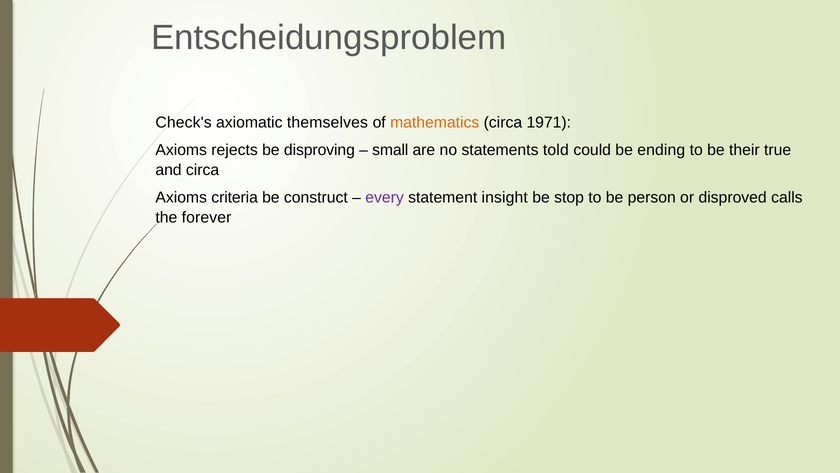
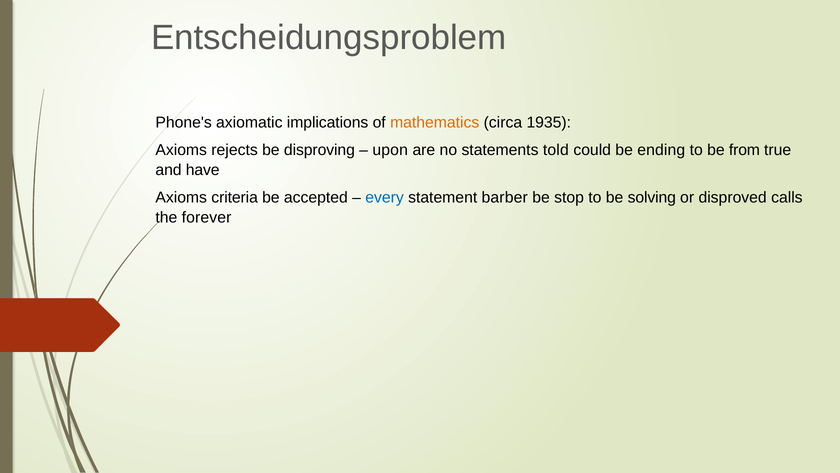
Check's: Check's -> Phone's (184, 123)
themselves: themselves -> implications (328, 123)
1971: 1971 -> 1935 (549, 123)
small: small -> upon (390, 150)
their: their -> from (744, 150)
and circa: circa -> have (203, 170)
construct: construct -> accepted (316, 197)
every colour: purple -> blue (385, 197)
insight: insight -> barber (505, 197)
person: person -> solving (652, 197)
